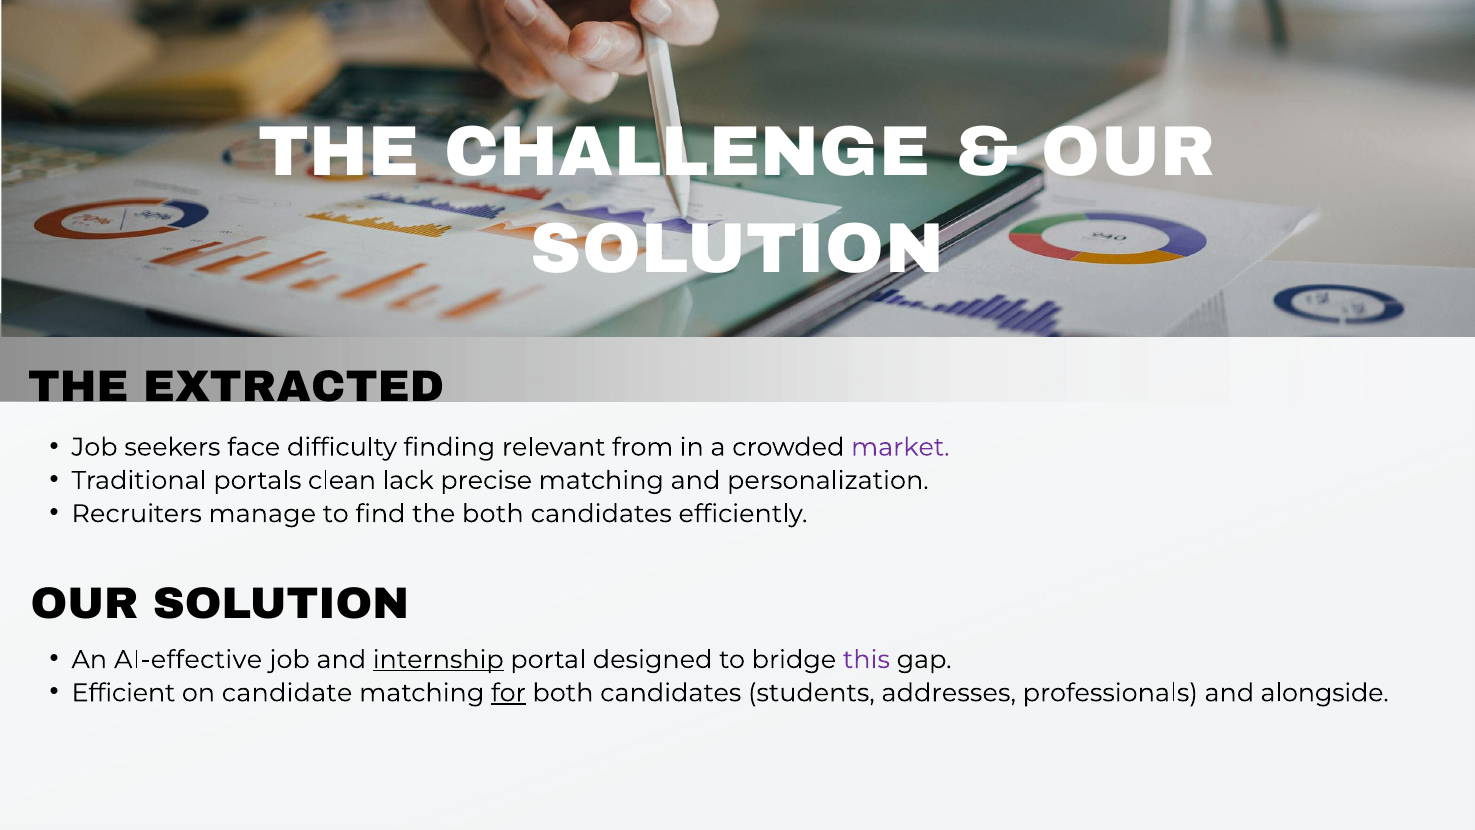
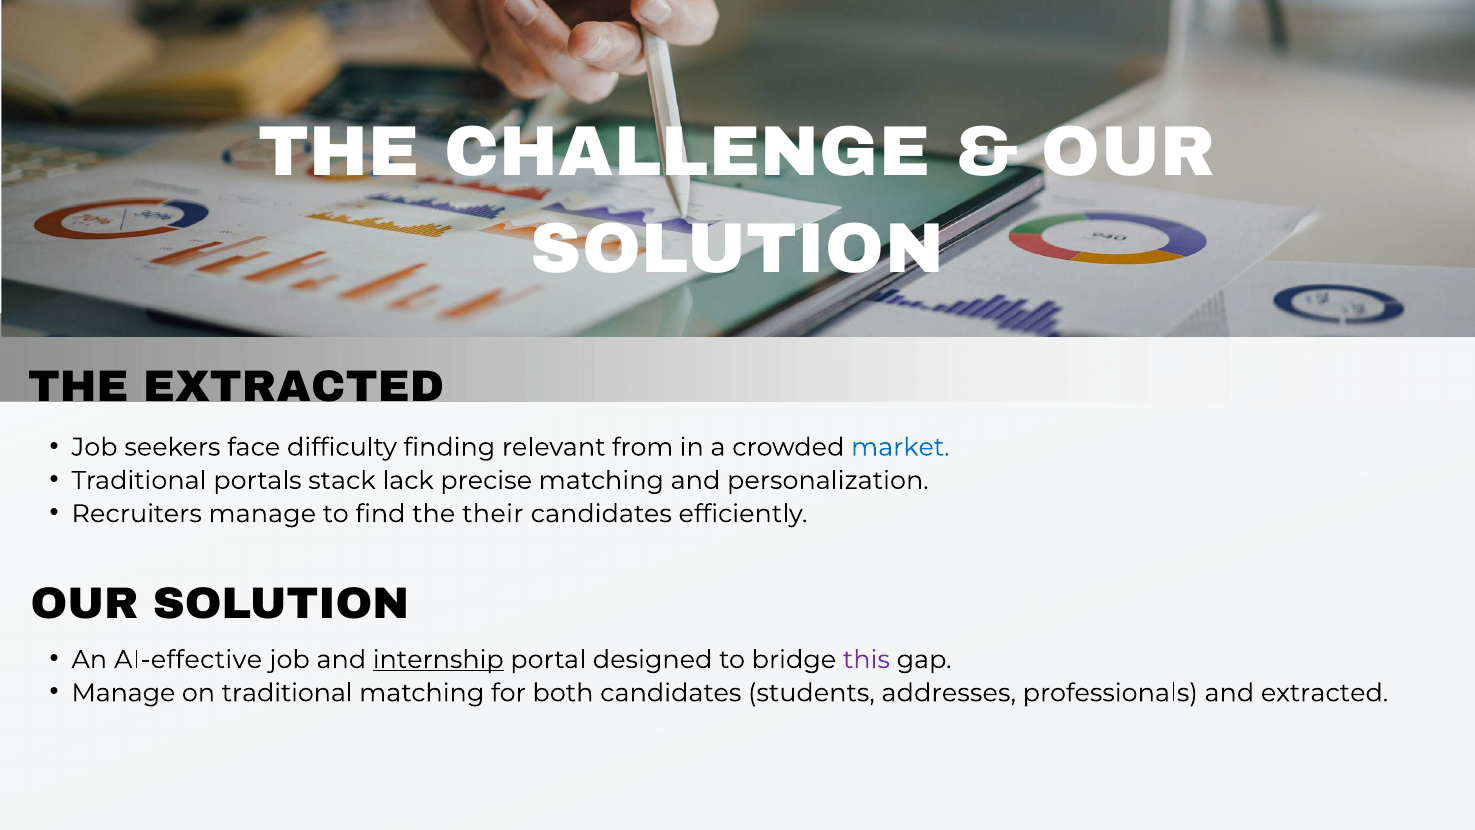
market colour: purple -> blue (900, 447)
clean: clean -> stack (342, 480)
the both: both -> their (493, 514)
Efficient: Efficient -> Manage (123, 693)
on candidate: candidate -> traditional (287, 693)
for underline: present -> none (508, 693)
and alongside: alongside -> extracted (1324, 693)
